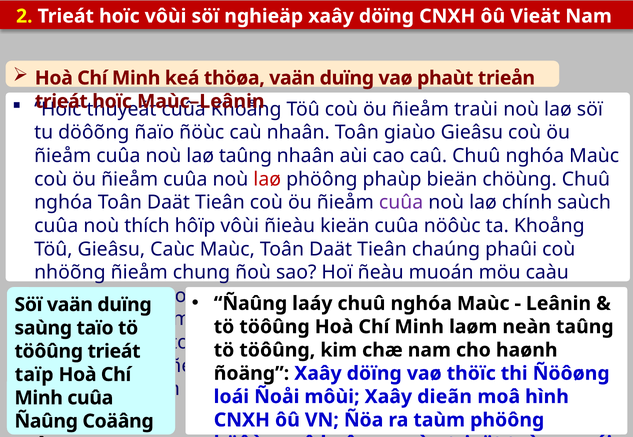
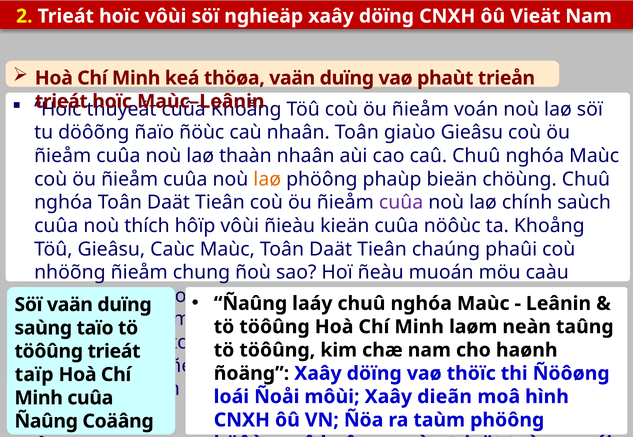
traùi: traùi -> voán (476, 109)
laø taûng: taûng -> thaàn (245, 156)
laø colour: red -> orange (267, 179)
